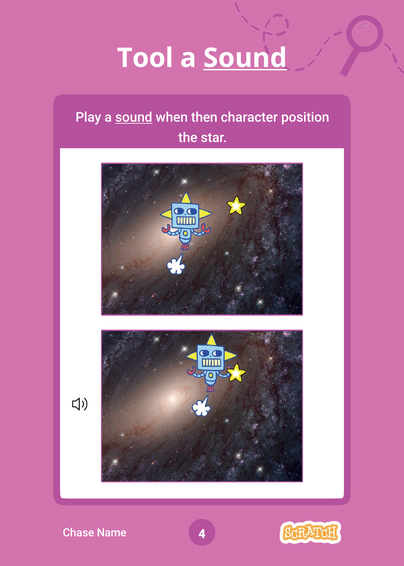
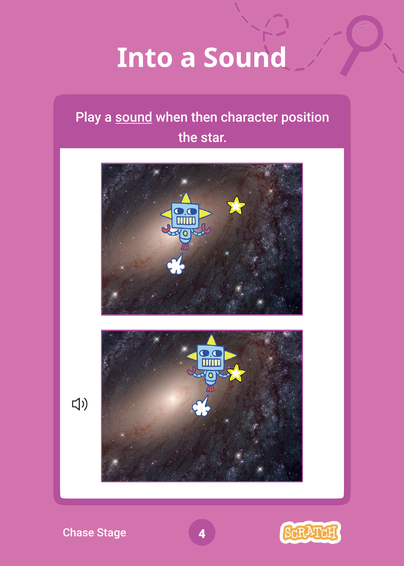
Tool: Tool -> Into (145, 58)
Sound underline: present -> none (245, 58)
Name: Name -> Stage (112, 532)
